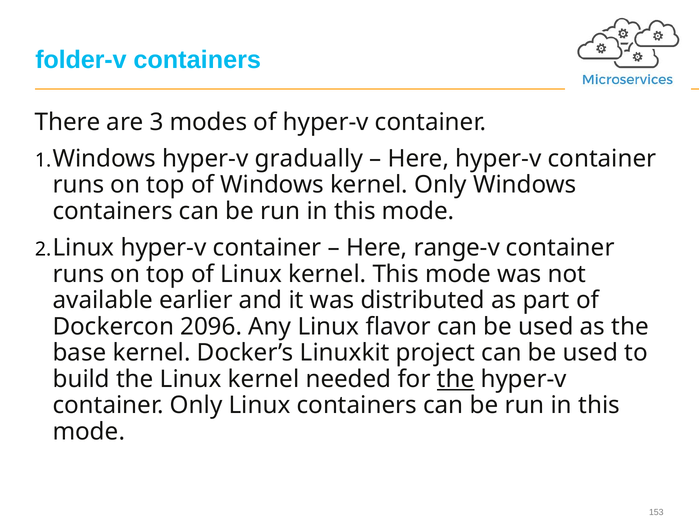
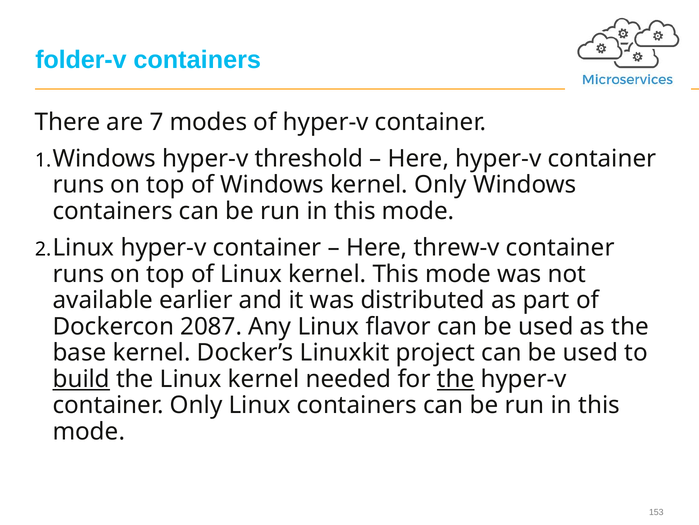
3: 3 -> 7 (156, 122)
gradually: gradually -> threshold (309, 158)
range-v: range-v -> threw-v (457, 248)
2096: 2096 -> 2087 (211, 326)
build underline: none -> present (81, 379)
